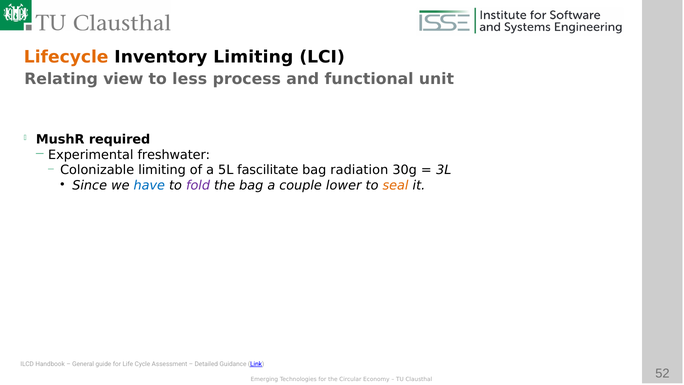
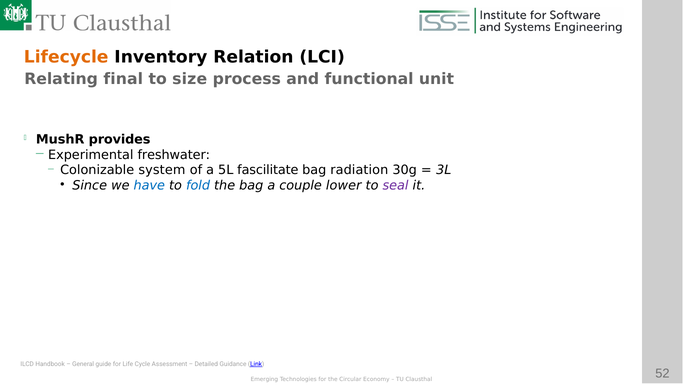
Inventory Limiting: Limiting -> Relation (253, 57)
view: view -> final (123, 79)
less: less -> size (190, 79)
required: required -> provides (120, 139)
Colonizable limiting: limiting -> system (162, 170)
fold colour: purple -> blue (198, 186)
seal colour: orange -> purple (396, 186)
